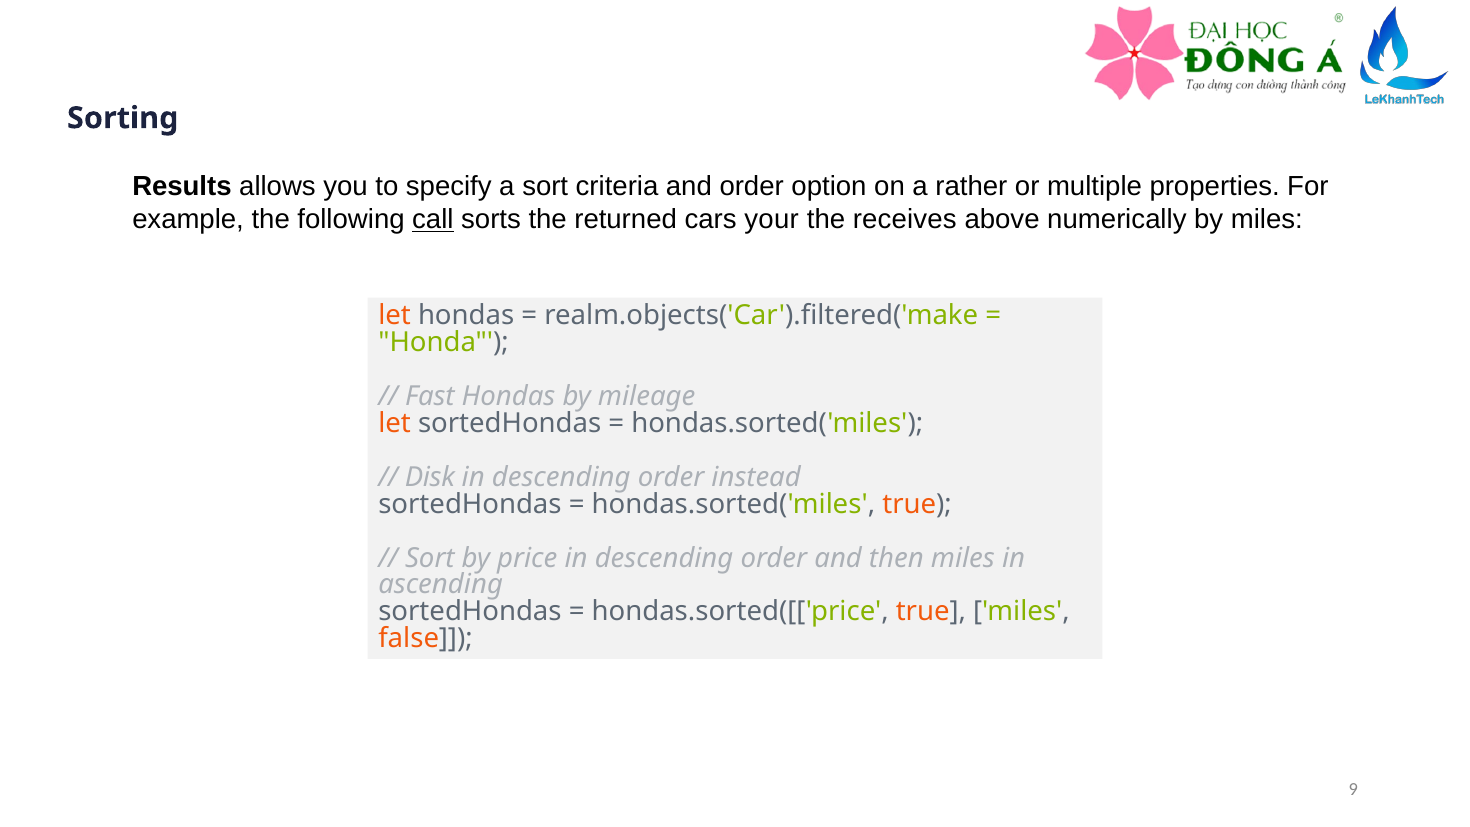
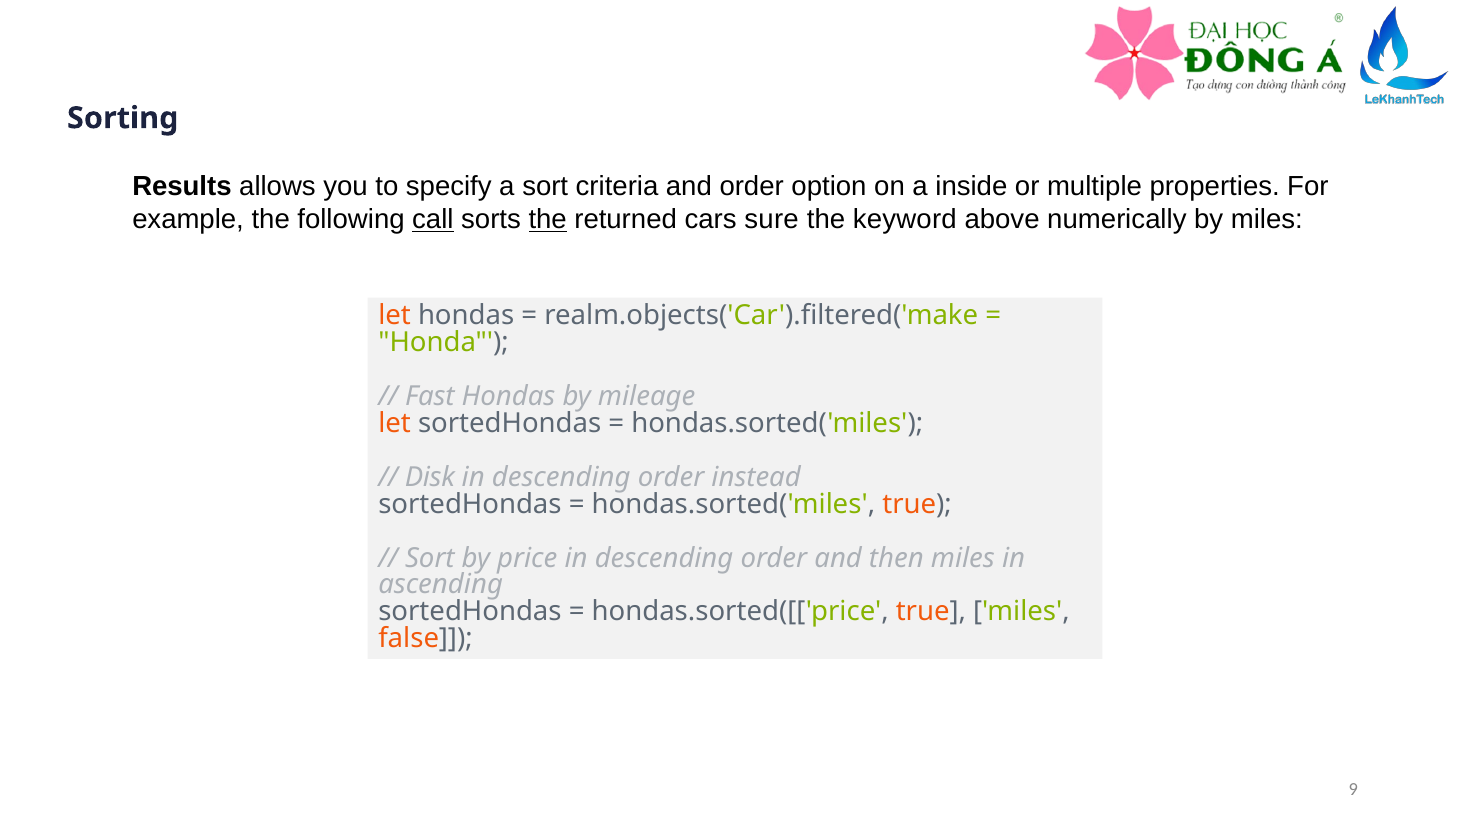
rather: rather -> inside (971, 186)
the underline: none -> present (548, 219)
your: your -> sure (772, 219)
receives: receives -> keyword (905, 219)
